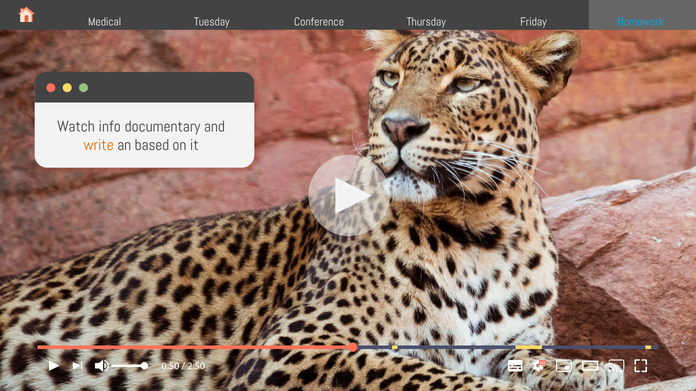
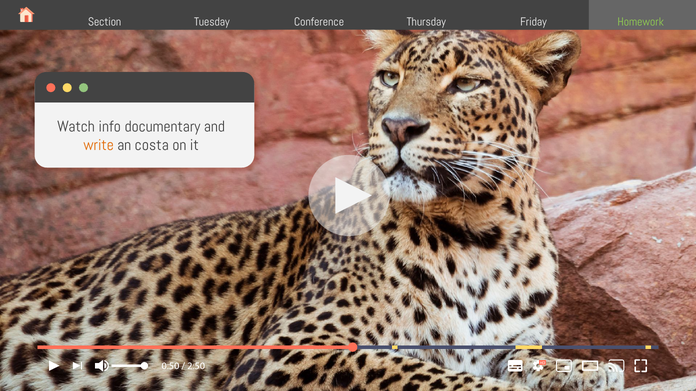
Medical: Medical -> Section (105, 22)
Homework colour: light blue -> light green (641, 22)
based: based -> costa (152, 146)
